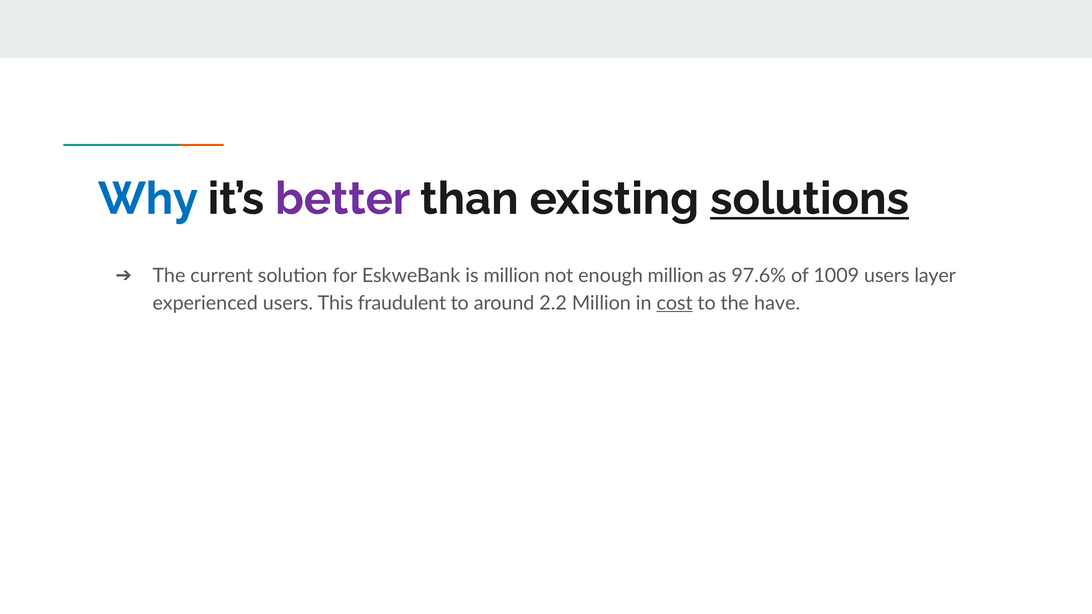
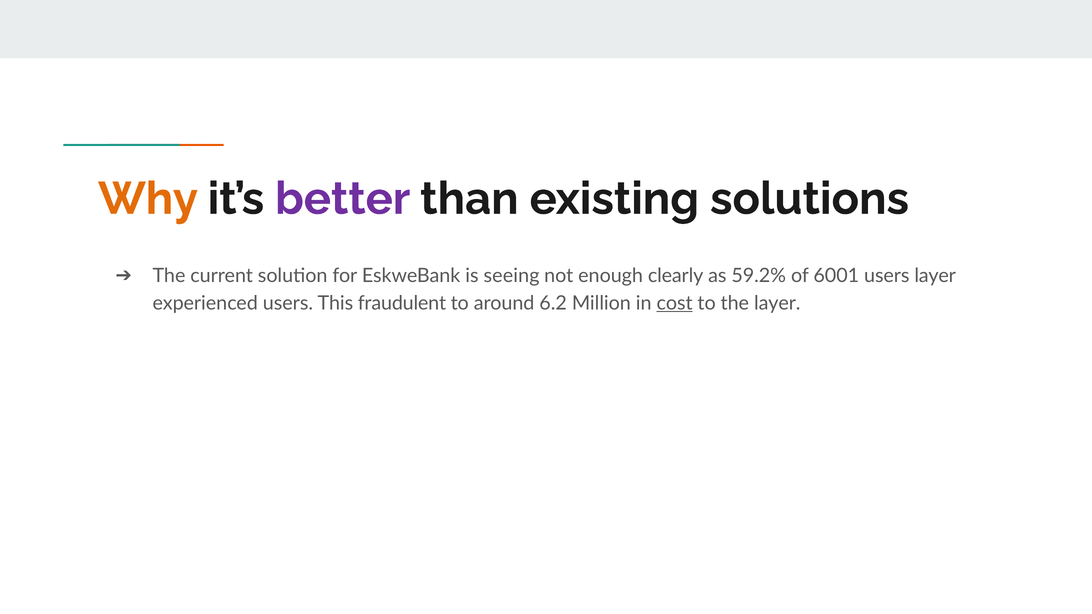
Why colour: blue -> orange (148, 199)
solutions underline: present -> none (810, 199)
is million: million -> seeing (512, 276)
enough million: million -> clearly (676, 276)
97.6%: 97.6% -> 59.2% (759, 276)
1009: 1009 -> 6001 (836, 276)
2.2: 2.2 -> 6.2 (553, 303)
the have: have -> layer (777, 303)
